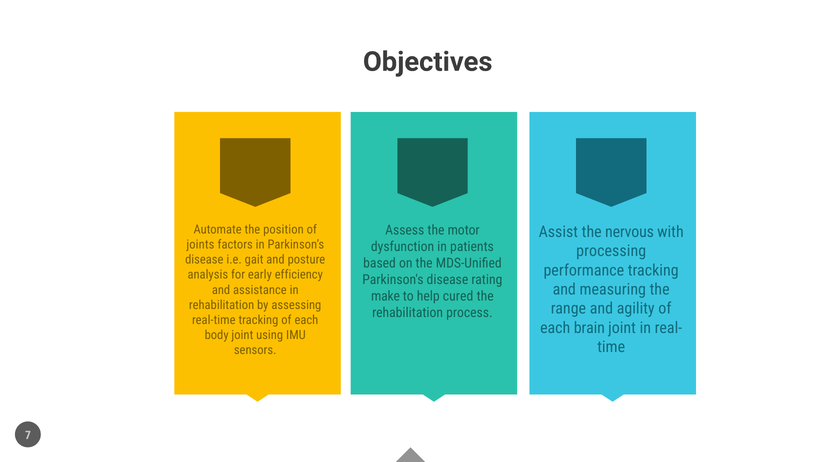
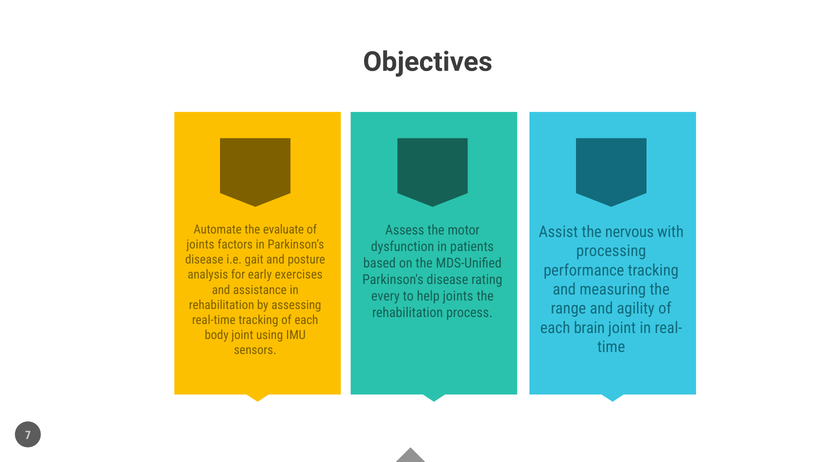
position: position -> evaluate (284, 230)
efficiency: efficiency -> exercises (299, 275)
make: make -> every (385, 296)
help cured: cured -> joints (458, 296)
